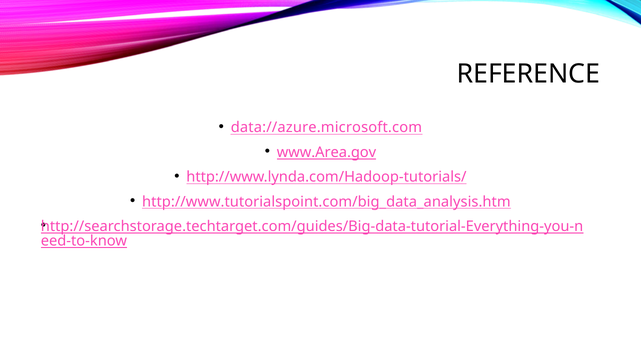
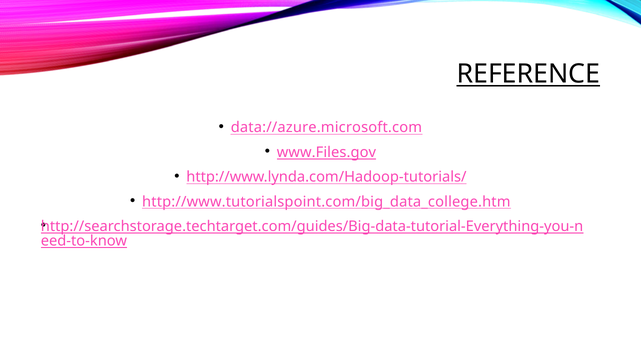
REFERENCE underline: none -> present (528, 74)
www.Area.gov: www.Area.gov -> www.Files.gov (326, 152)
http://www.tutorialspoint.com/big_data_analysis.htm: http://www.tutorialspoint.com/big_data_analysis.htm -> http://www.tutorialspoint.com/big_data_college.htm (326, 201)
